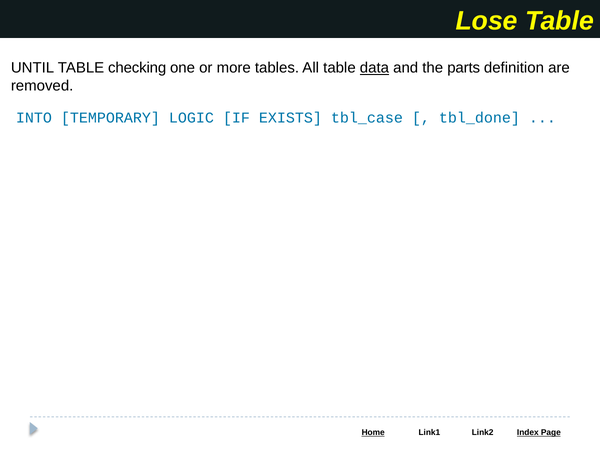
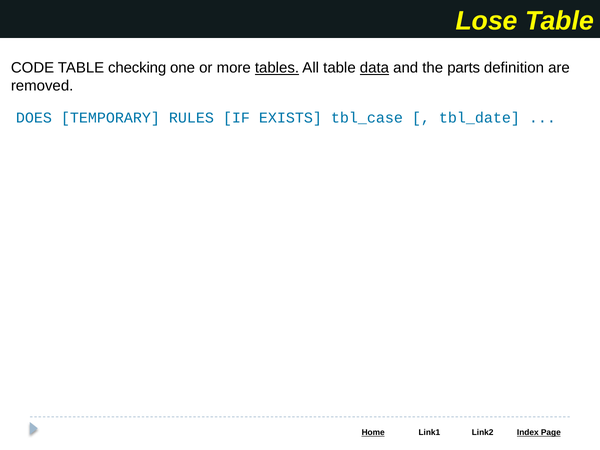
UNTIL: UNTIL -> CODE (33, 68)
tables underline: none -> present (277, 68)
INTO: INTO -> DOES (34, 118)
LOGIC: LOGIC -> RULES (191, 118)
tbl_done: tbl_done -> tbl_date (479, 118)
